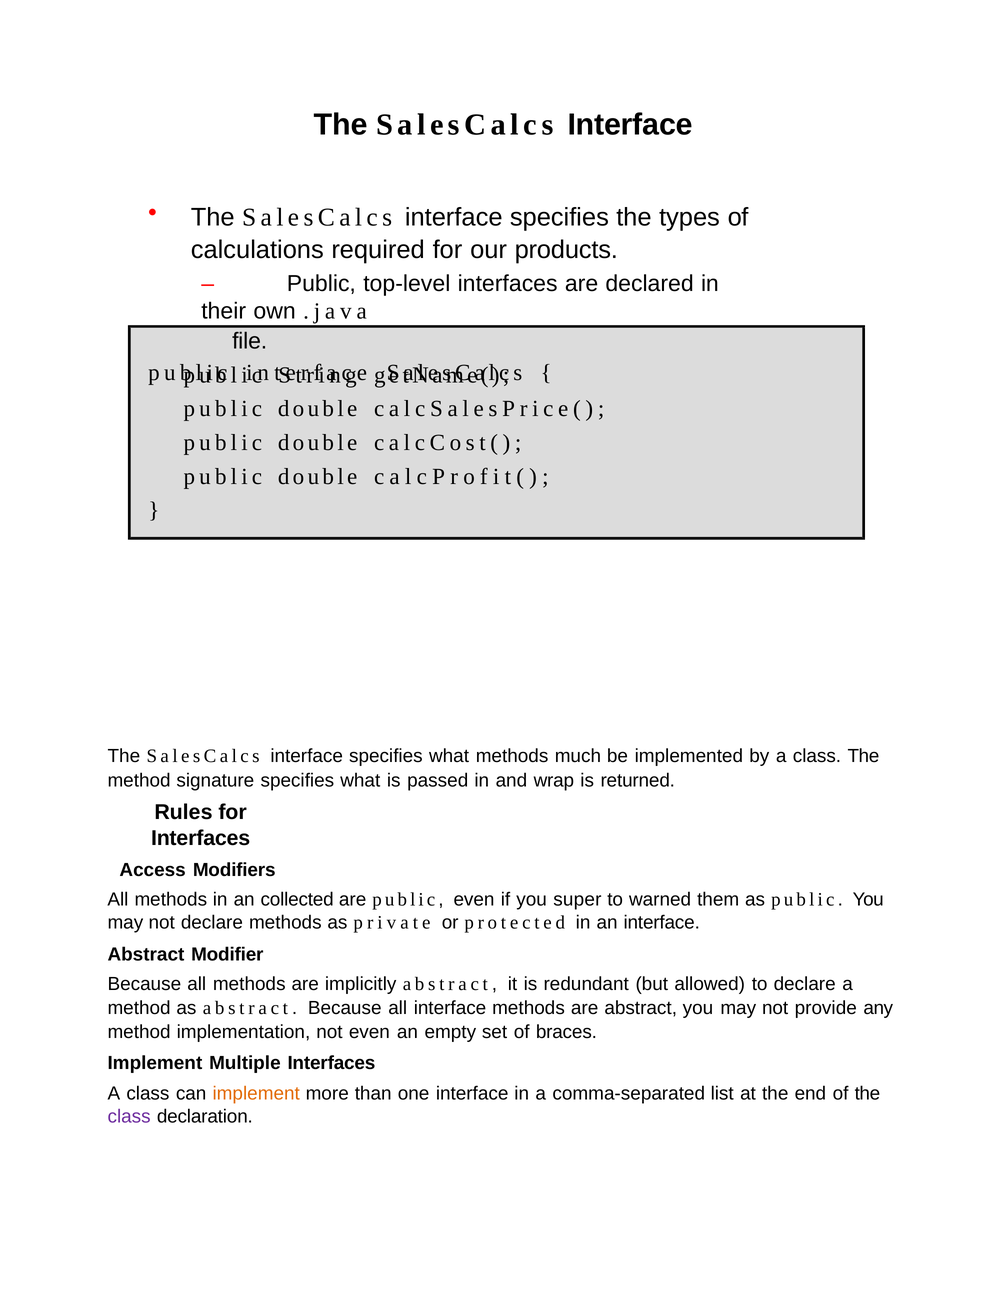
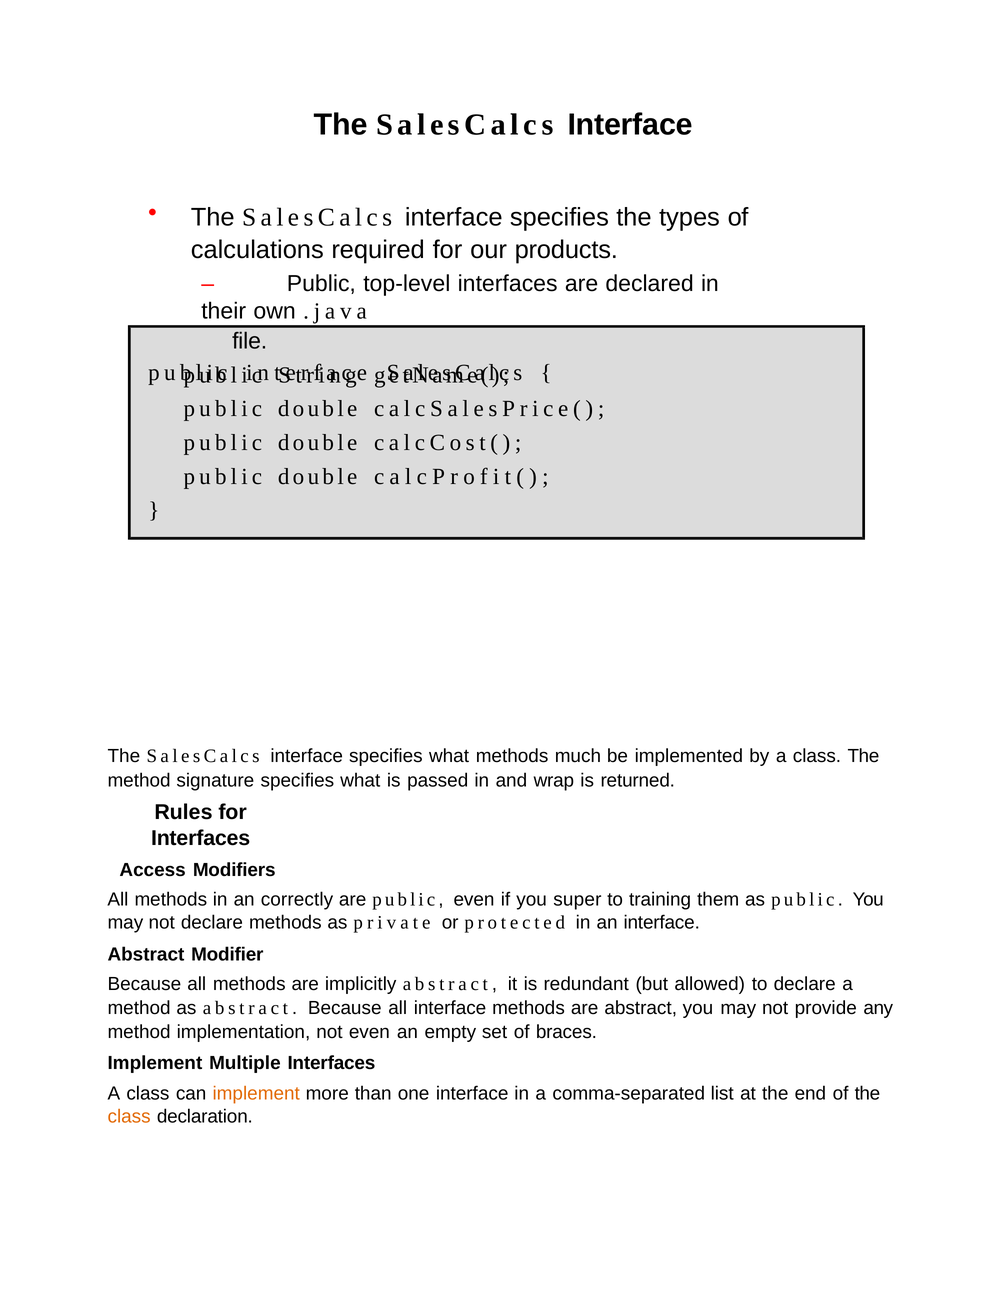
collected: collected -> correctly (297, 899)
warned: warned -> training (660, 899)
class colour: purple -> orange (129, 1116)
